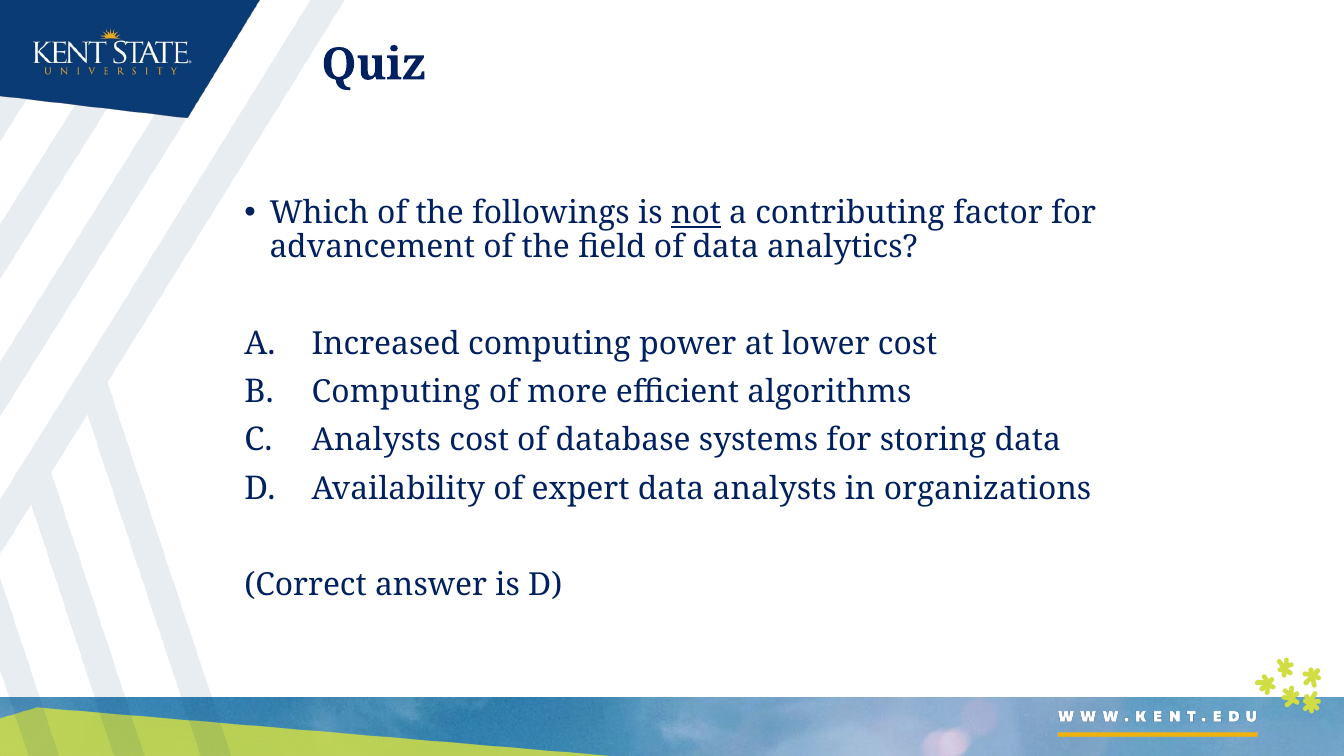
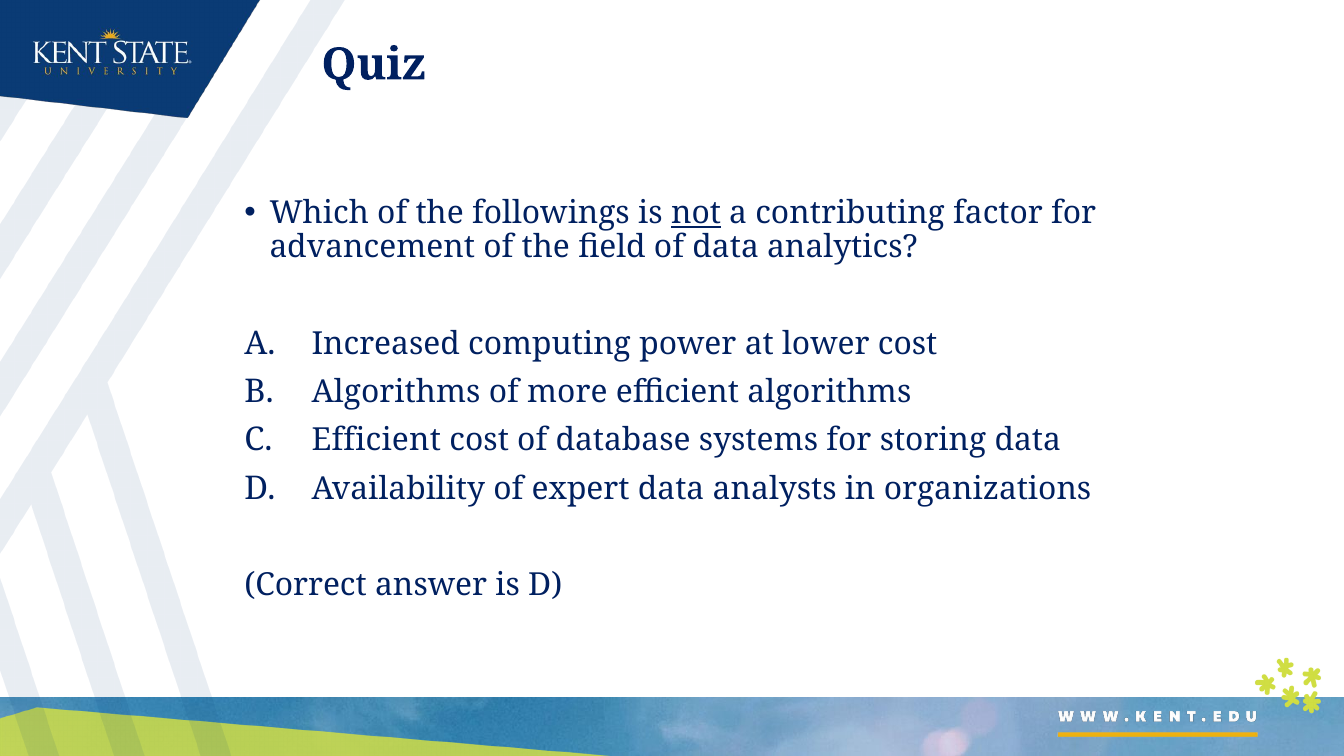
Computing: Computing -> Algorithms (396, 392)
Analysts: Analysts -> Efficient (376, 440)
